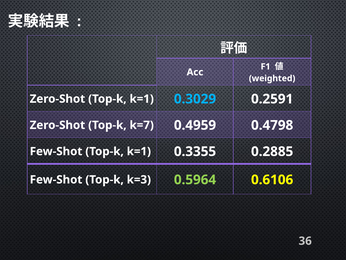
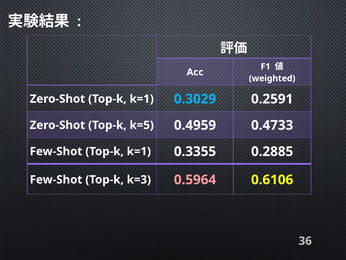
k=7: k=7 -> k=5 (142, 125)
0.4798: 0.4798 -> 0.4733 (272, 125)
0.5964 colour: light green -> pink (195, 179)
